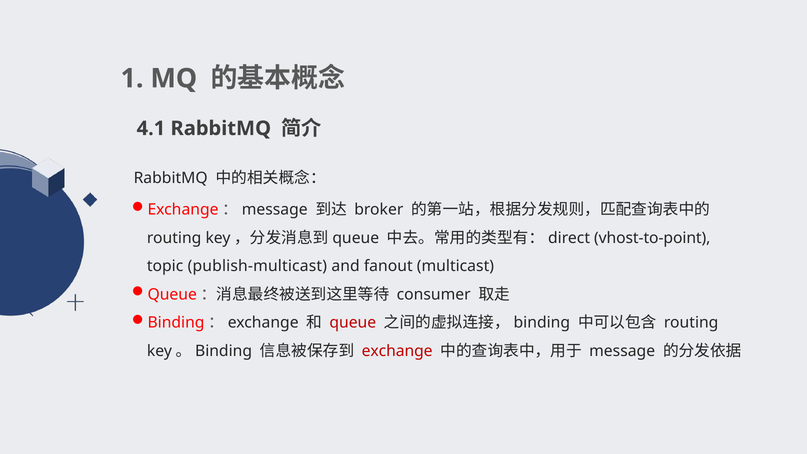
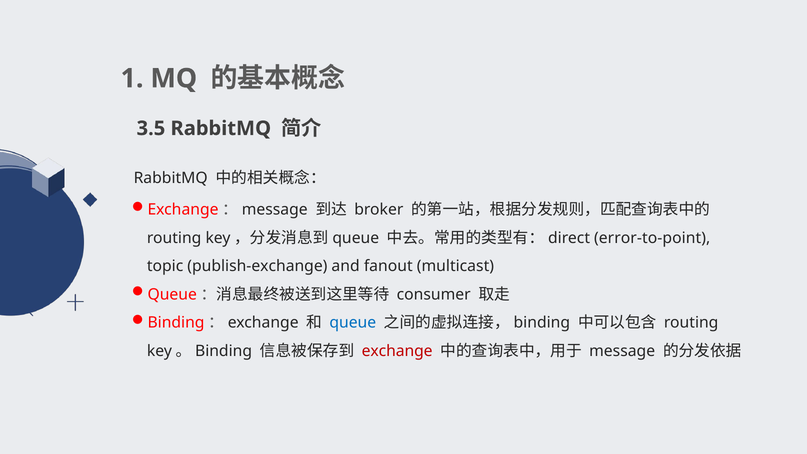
4.1: 4.1 -> 3.5 (151, 128)
vhost-to-point: vhost-to-point -> error-to-point (652, 238)
publish-multicast: publish-multicast -> publish-exchange (257, 266)
queue colour: red -> blue (353, 323)
